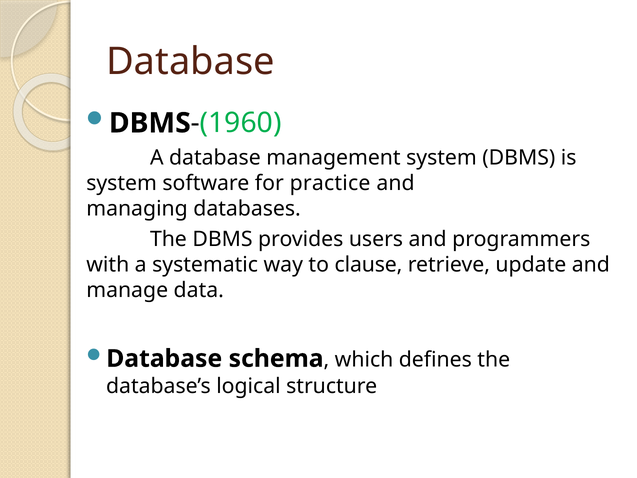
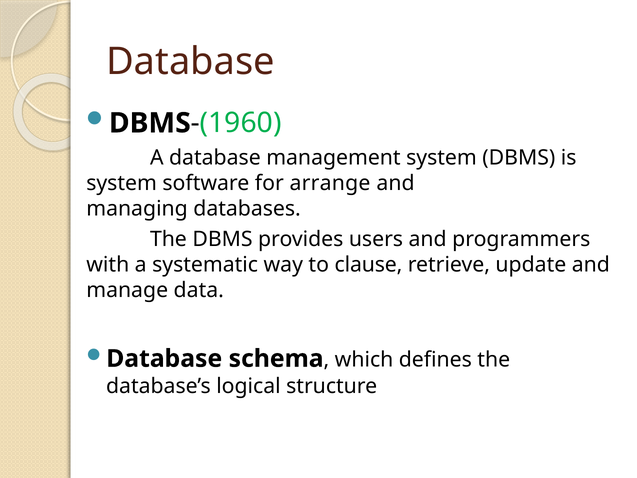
practice: practice -> arrange (330, 183)
